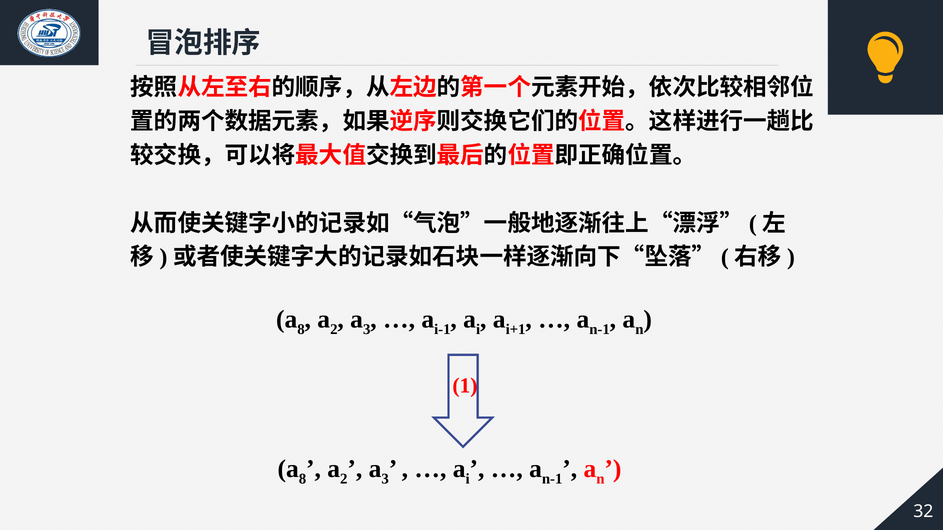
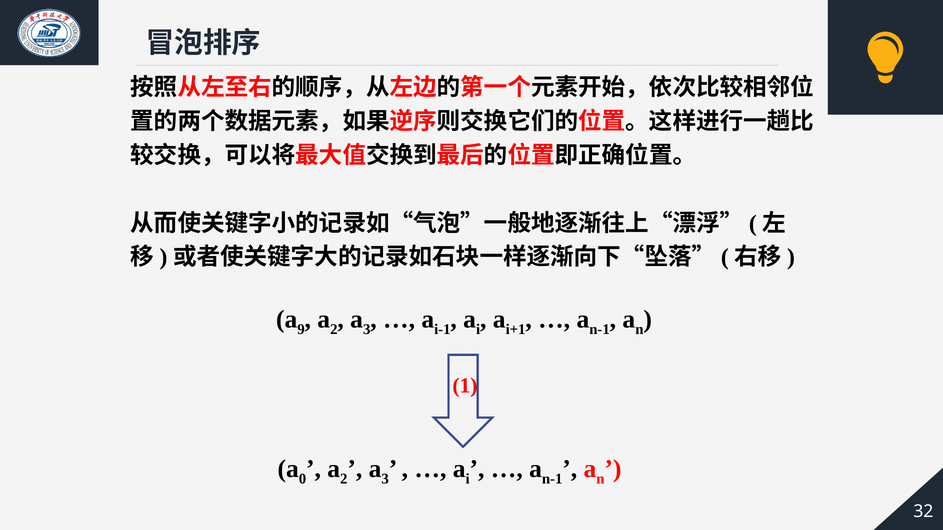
8: 8 -> 9 (301, 330)
8: 8 -> 0 (302, 479)
